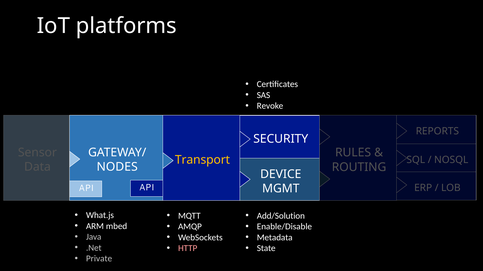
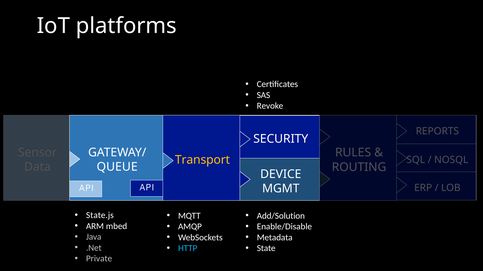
NODES: NODES -> QUEUE (117, 167)
What.js: What.js -> State.js (100, 216)
HTTP colour: pink -> light blue (188, 249)
